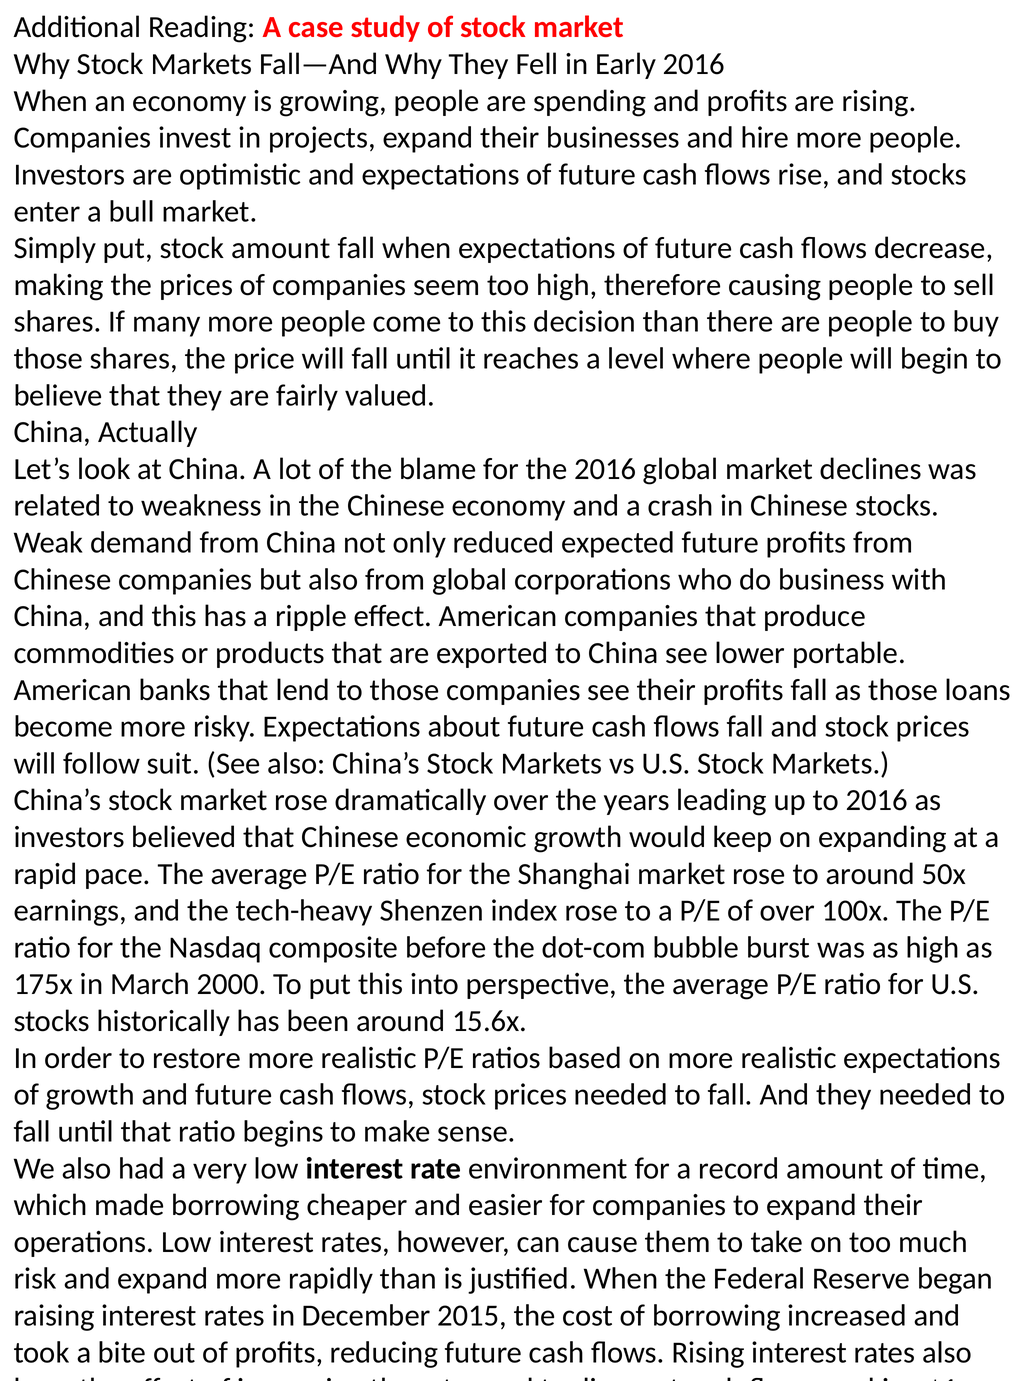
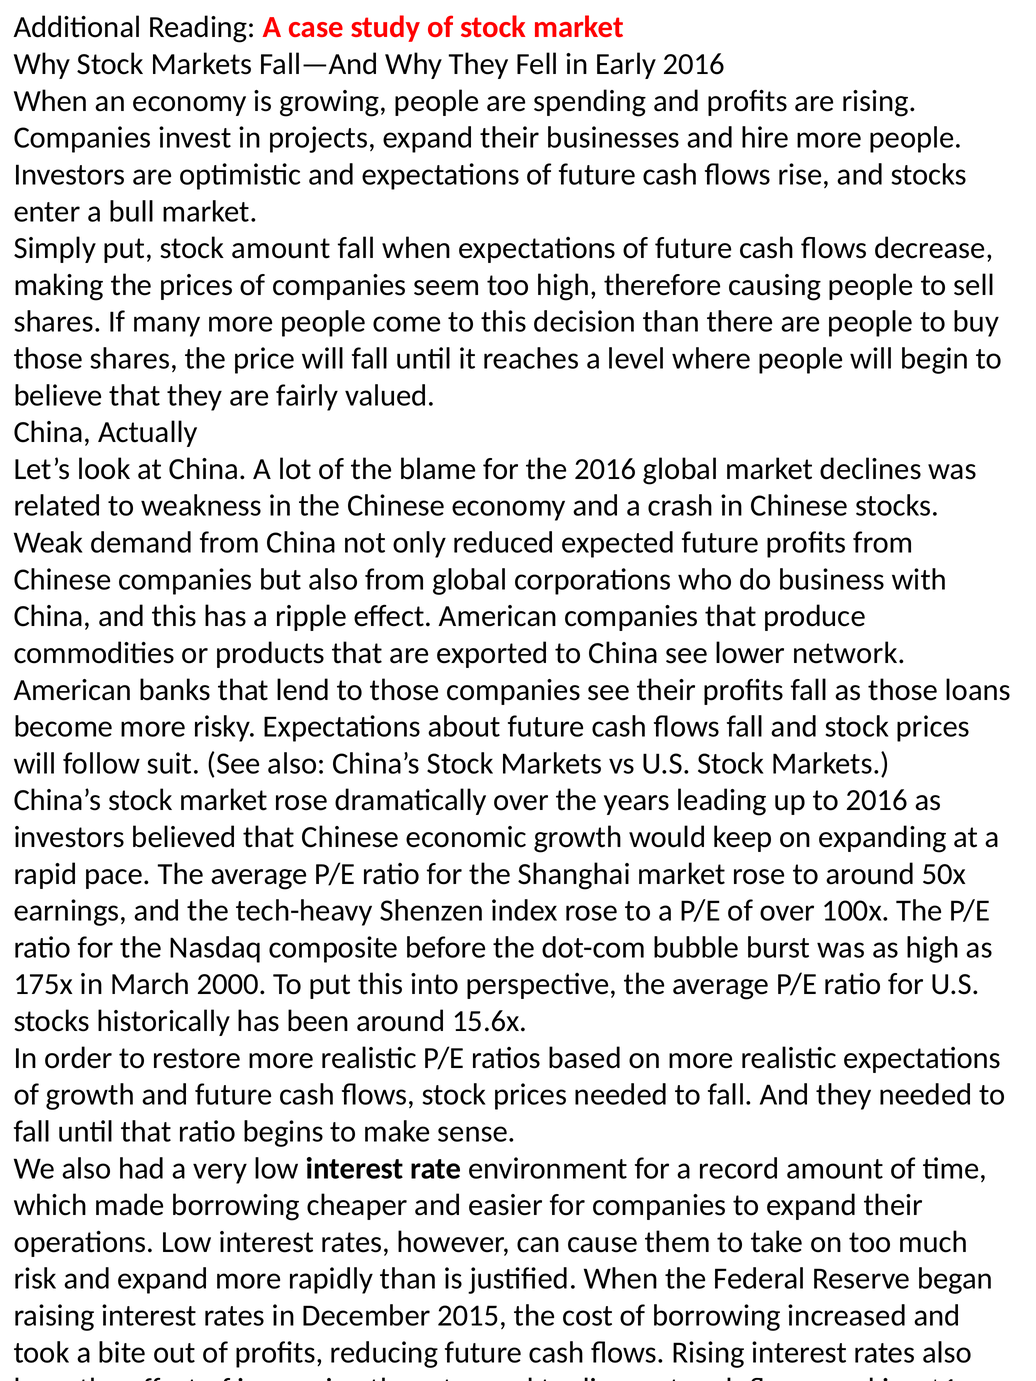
portable: portable -> network (849, 653)
